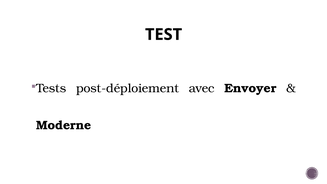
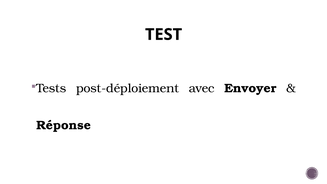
Moderne: Moderne -> Réponse (64, 125)
